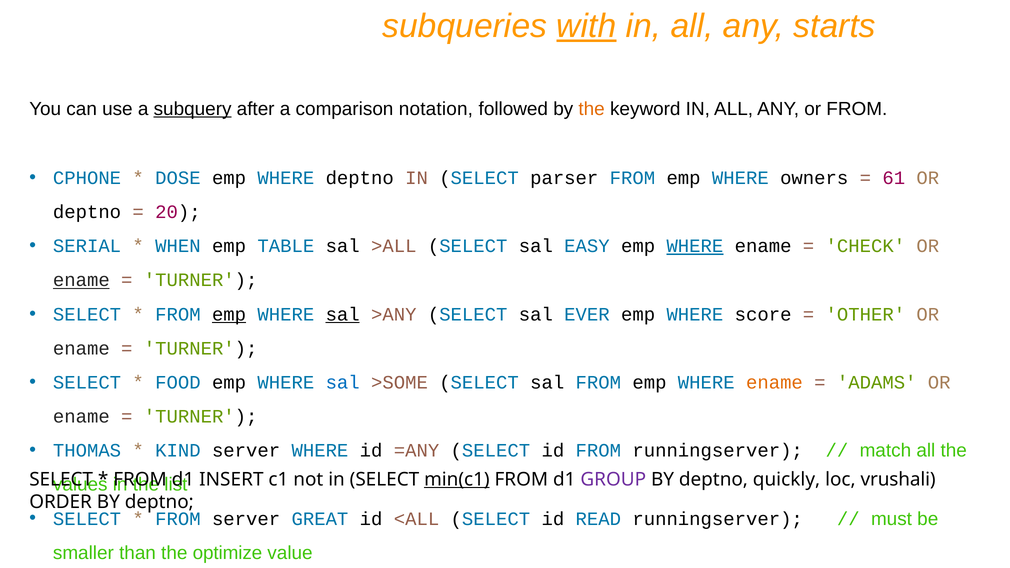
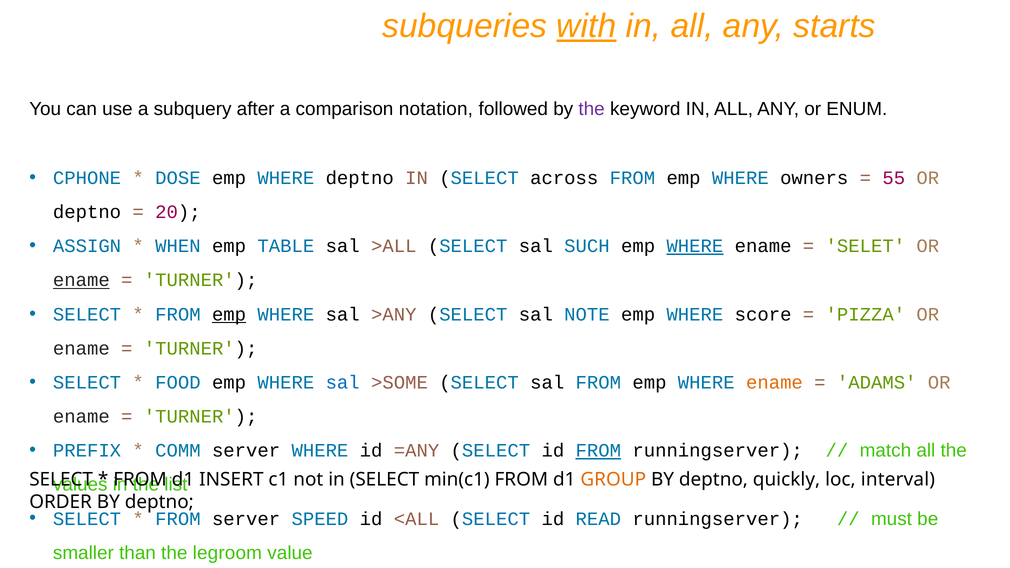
subquery underline: present -> none (193, 109)
the colour: orange -> purple (592, 109)
or FROM: FROM -> ENUM (857, 109)
parser: parser -> across (564, 178)
61: 61 -> 55 (894, 178)
SERIAL: SERIAL -> ASSIGN (87, 246)
EASY: EASY -> SUCH (587, 246)
CHECK: CHECK -> SELET (865, 246)
sal underline: present -> none (343, 314)
EVER: EVER -> NOTE (587, 314)
OTHER: OTHER -> PIZZA (865, 314)
THOMAS: THOMAS -> PREFIX (87, 451)
KIND: KIND -> COMM (178, 451)
FROM underline: none -> present (598, 451)
min(c1 underline: present -> none (457, 480)
GROUP colour: purple -> orange (613, 480)
vrushali: vrushali -> interval (898, 480)
GREAT: GREAT -> SPEED (320, 519)
optimize: optimize -> legroom (227, 553)
